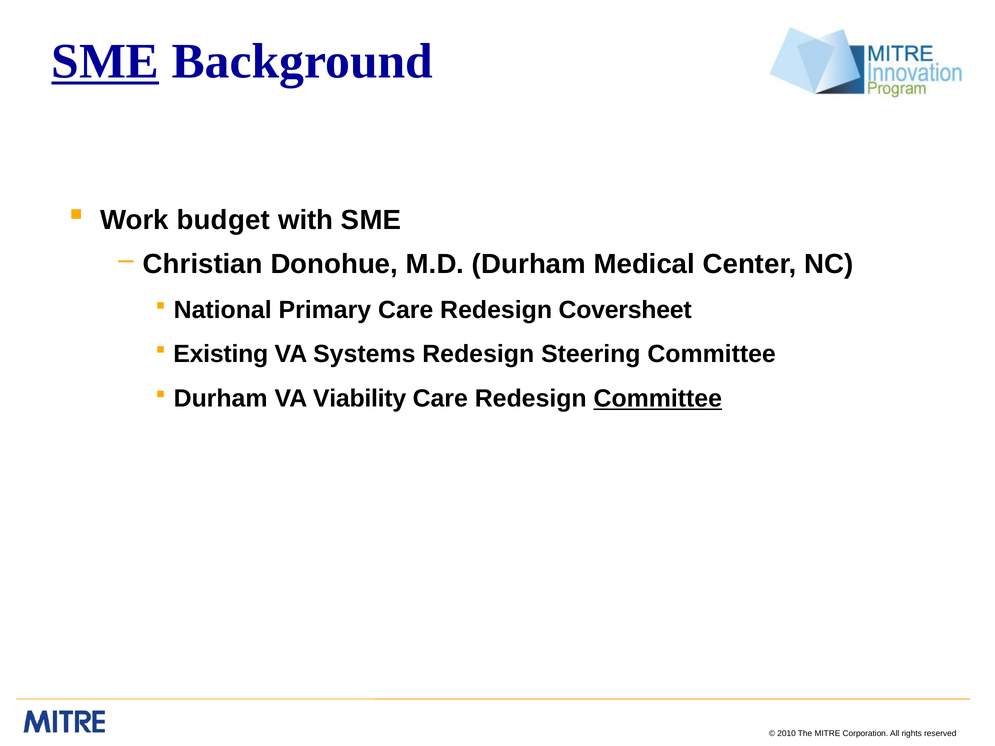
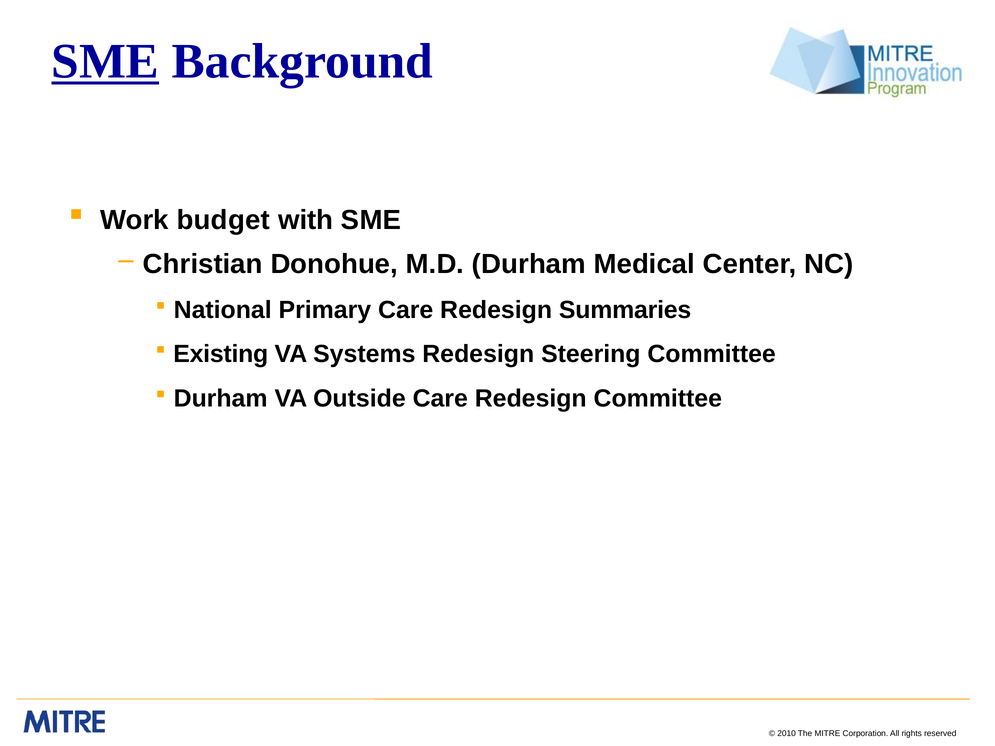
Coversheet: Coversheet -> Summaries (625, 310)
Viability: Viability -> Outside (359, 399)
Committee underline: present -> none (658, 399)
